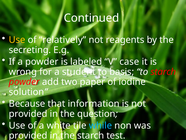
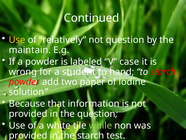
not reagents: reagents -> question (125, 40)
secreting: secreting -> maintain (30, 50)
basis: basis -> hand (122, 72)
while colour: light blue -> light green (100, 125)
